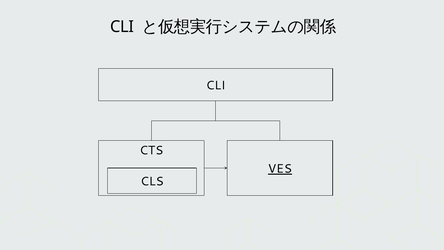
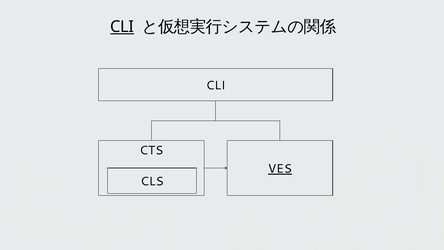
CLI underline: none -> present (122, 27)
